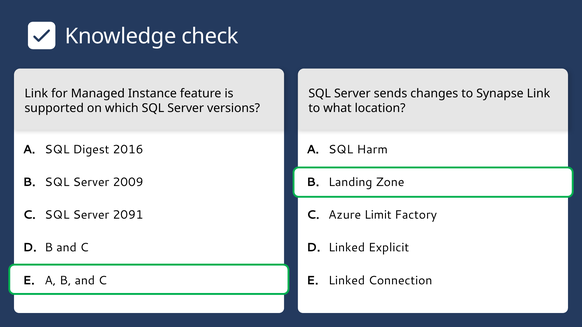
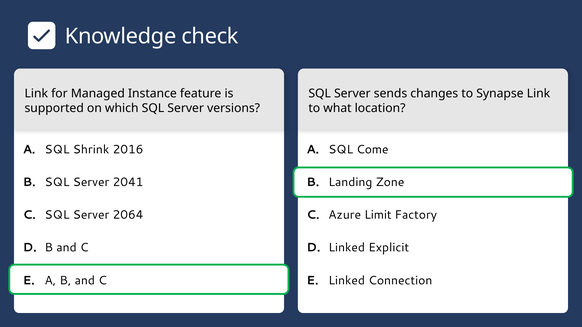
Digest: Digest -> Shrink (91, 150)
Harm: Harm -> Come (372, 150)
2009: 2009 -> 2041 (128, 182)
2091: 2091 -> 2064 (128, 215)
